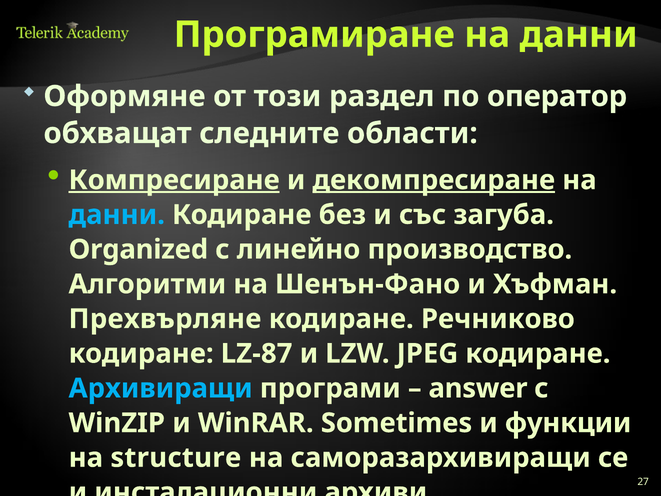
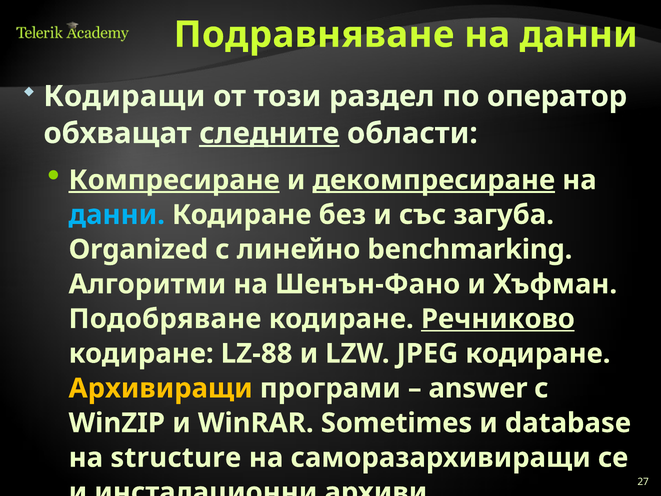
Програмиране: Програмиране -> Подравняване (314, 35)
Оформяне: Оформяне -> Кодиращи (124, 96)
следните underline: none -> present (269, 133)
производство: производство -> benchmarking (470, 249)
Прехвърляне: Прехвърляне -> Подобряване (165, 319)
Речниково underline: none -> present (498, 319)
LZ-87: LZ-87 -> LZ-88 (257, 353)
Архивиращи colour: light blue -> yellow (161, 388)
функции: функции -> database (568, 423)
